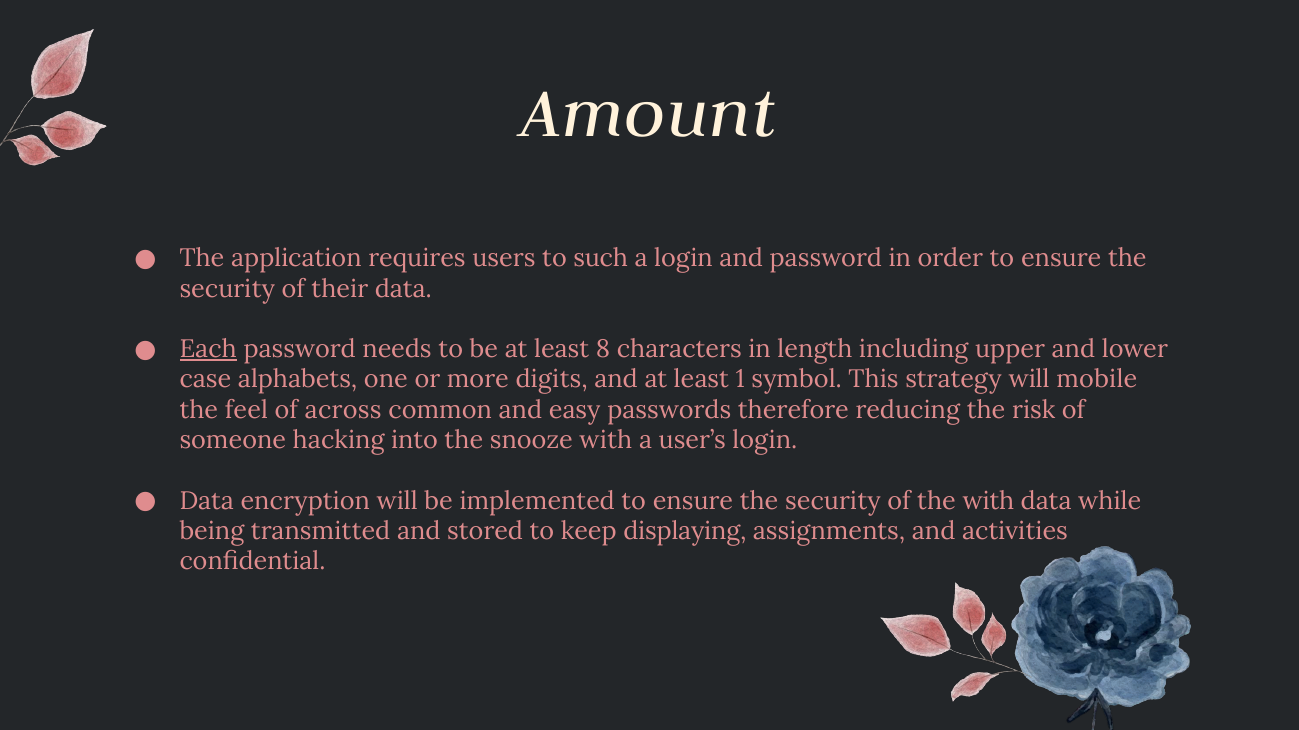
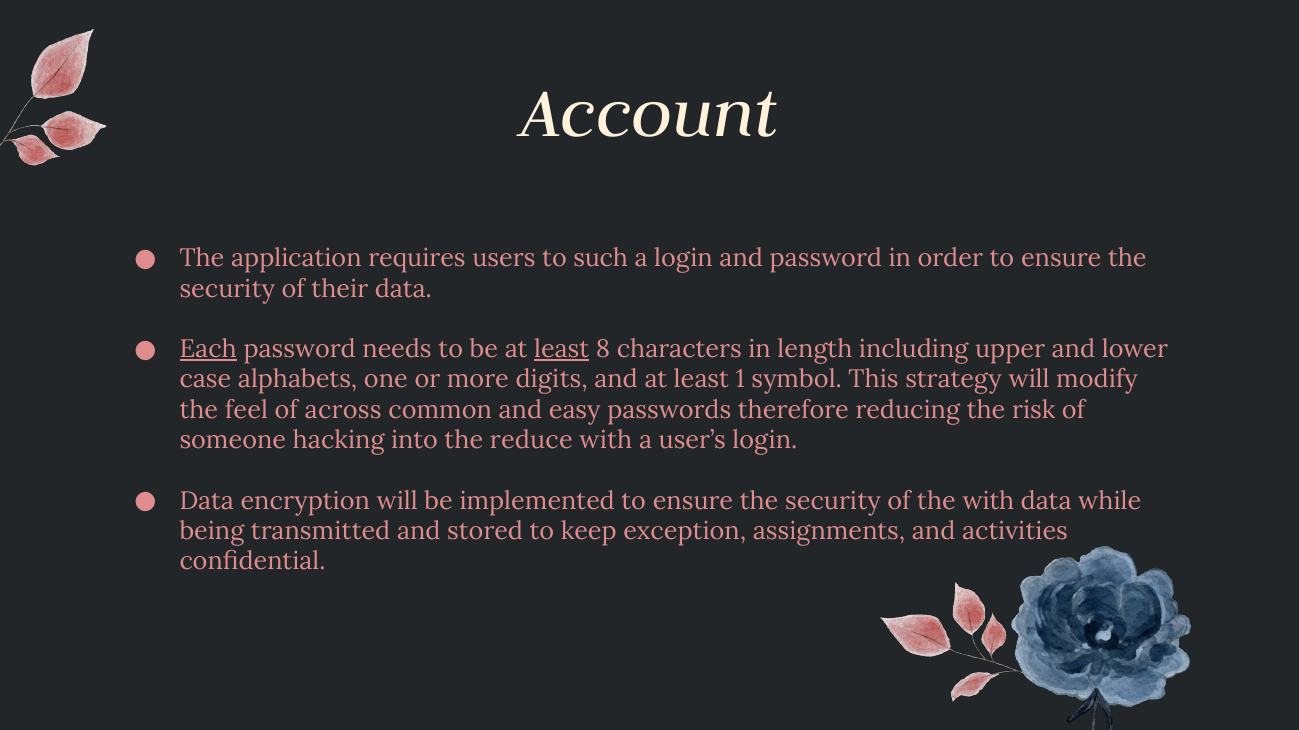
Amount: Amount -> Account (650, 112)
least underline: none -> present (562, 350)
mobile: mobile -> modify (1097, 380)
snooze: snooze -> reduce (531, 441)
displaying: displaying -> exception (685, 532)
